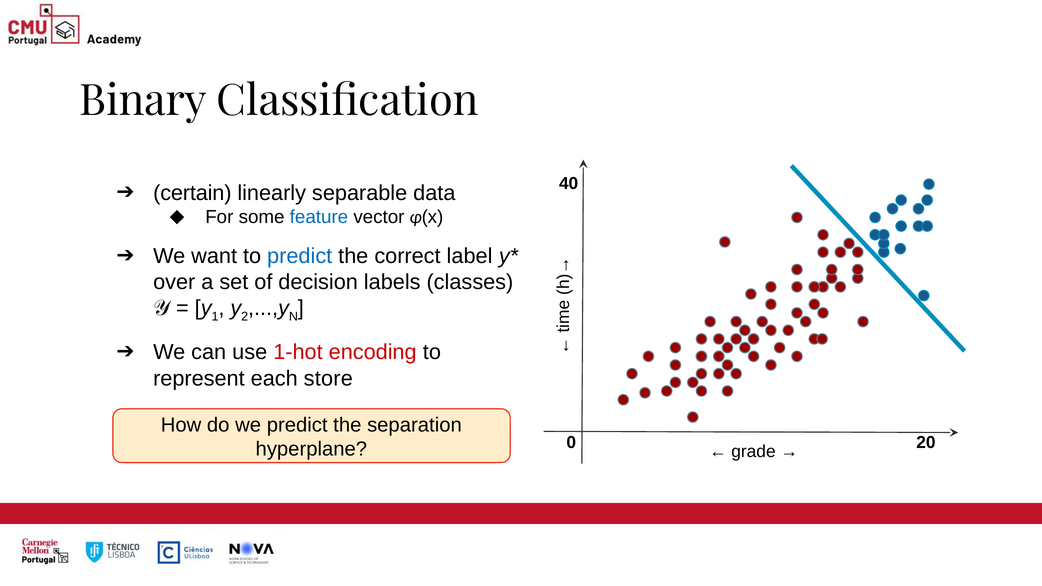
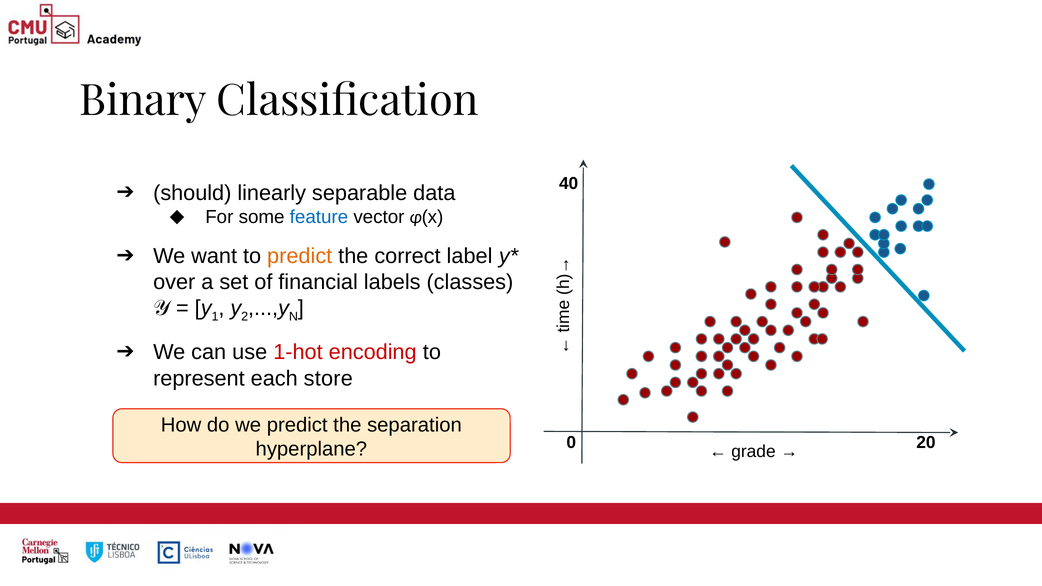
certain: certain -> should (192, 193)
predict colour: blue -> orange (300, 256)
decision: decision -> financial (318, 282)
